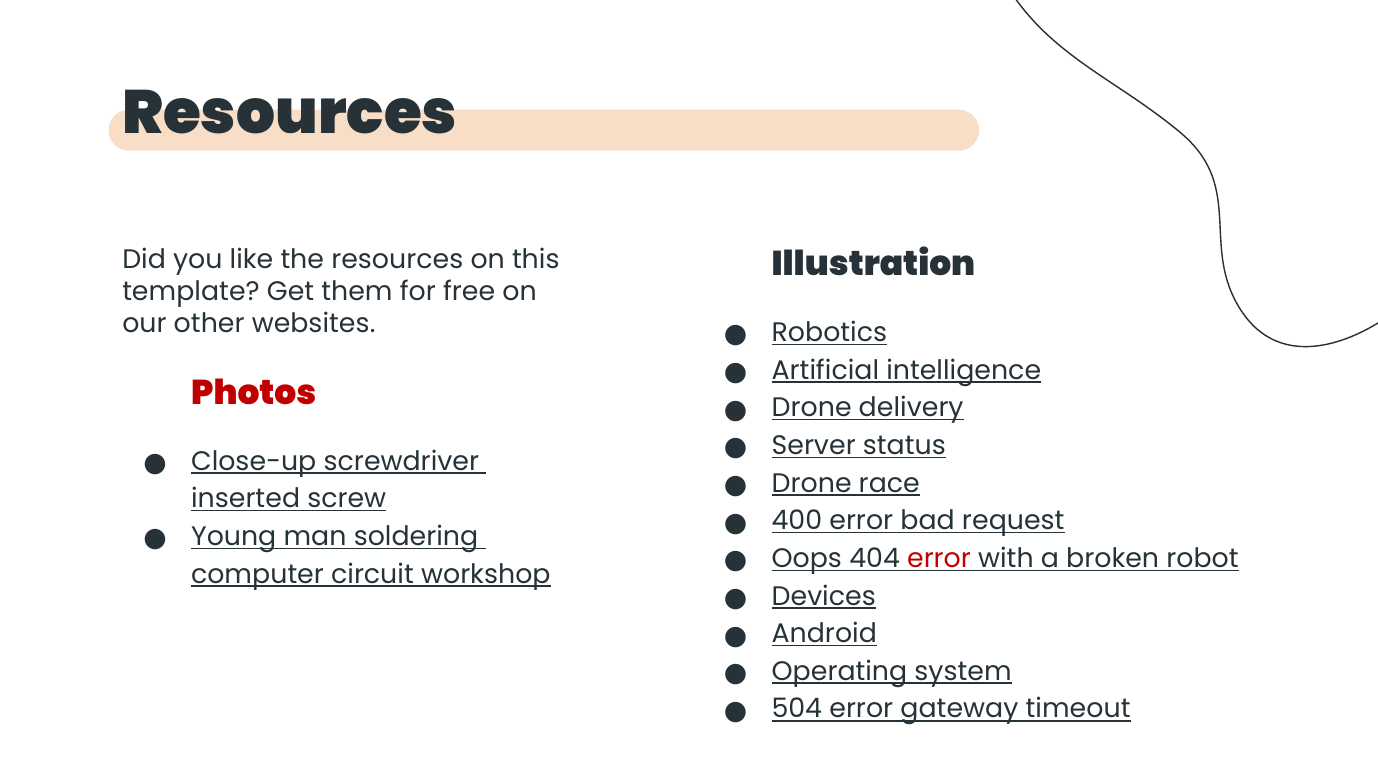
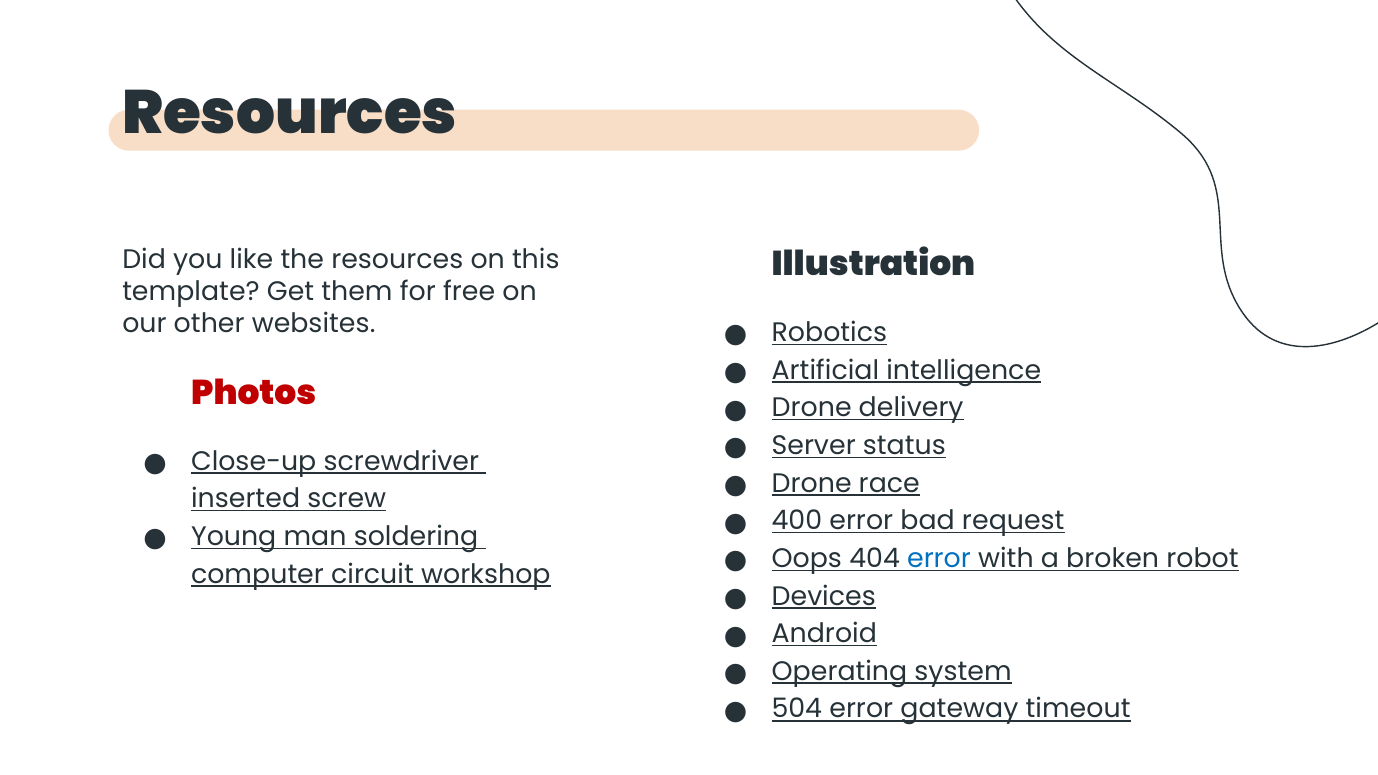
error colour: red -> blue (939, 559)
